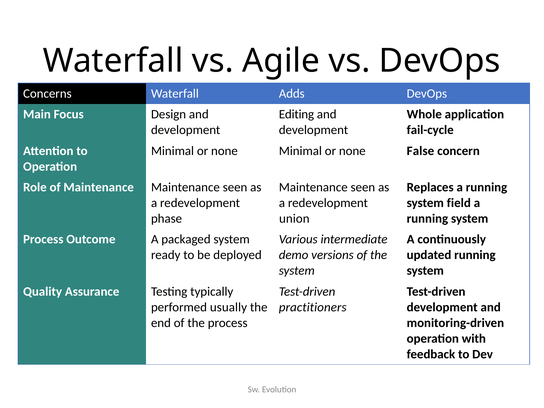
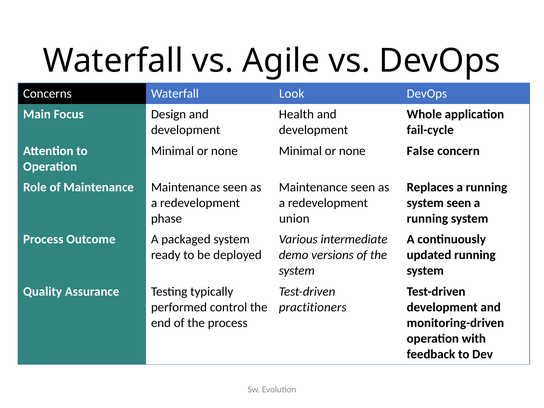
Adds: Adds -> Look (292, 94)
Editing: Editing -> Health (296, 114)
system field: field -> seen (459, 203)
usually: usually -> control (229, 307)
